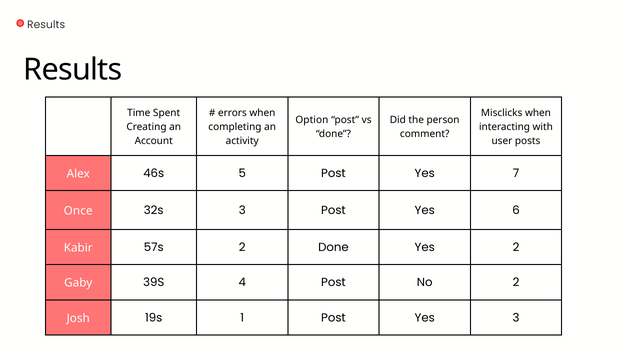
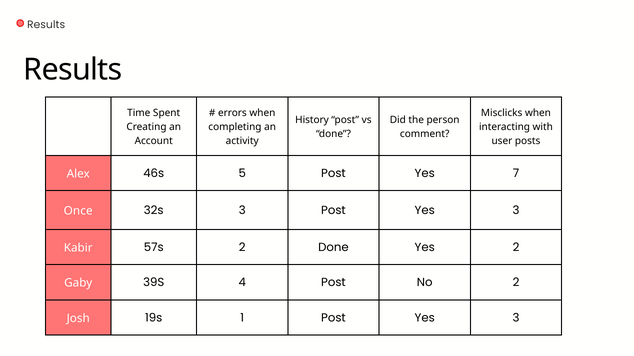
Option: Option -> History (312, 120)
3 Post Yes 6: 6 -> 3 (516, 211)
